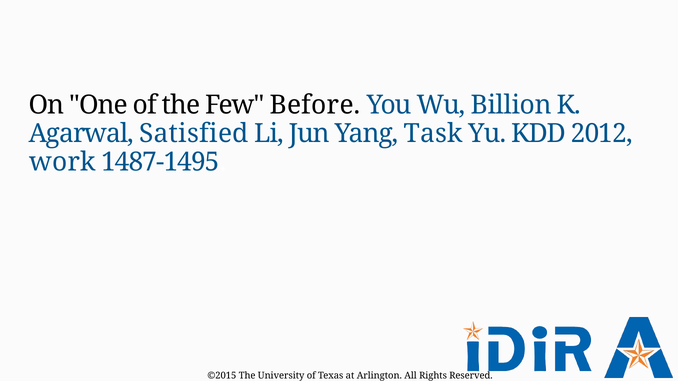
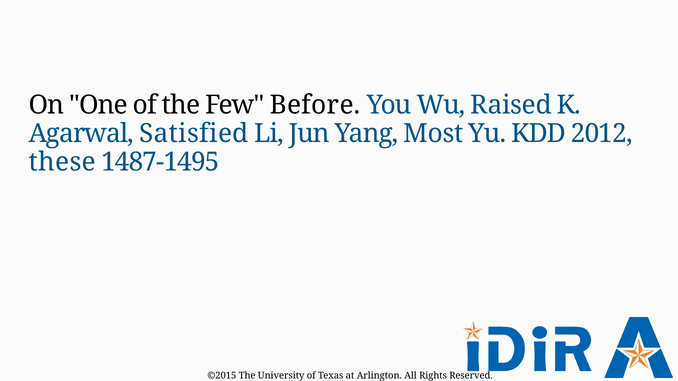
Billion: Billion -> Raised (511, 105)
Task: Task -> Most (434, 134)
work: work -> these (62, 162)
